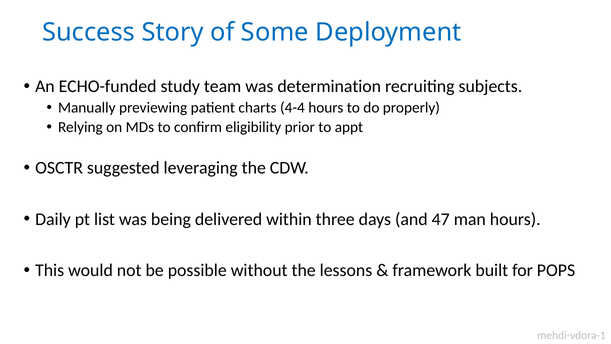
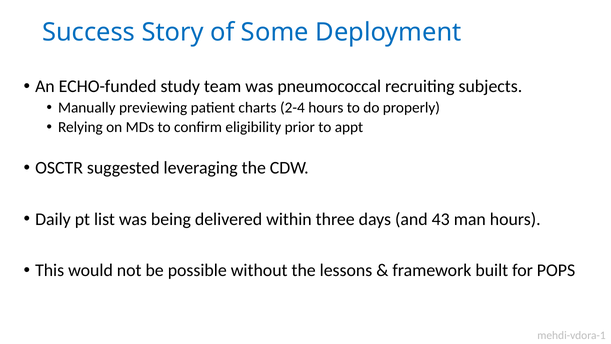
determination: determination -> pneumococcal (329, 86)
4-4: 4-4 -> 2-4 (292, 108)
47: 47 -> 43 (441, 219)
